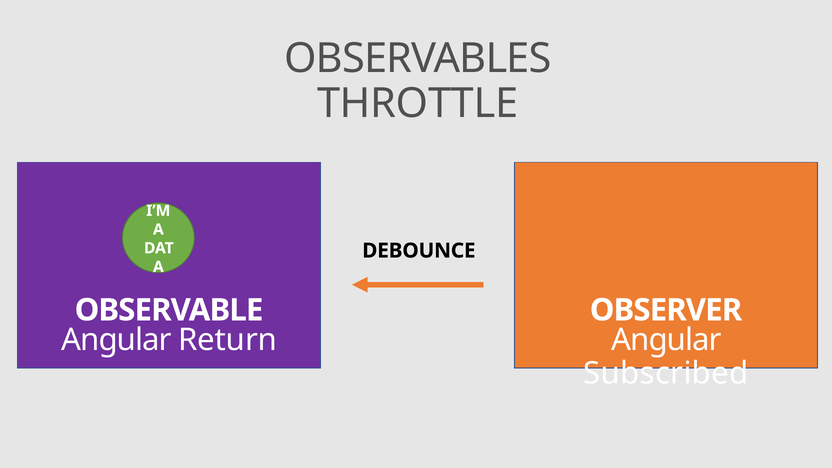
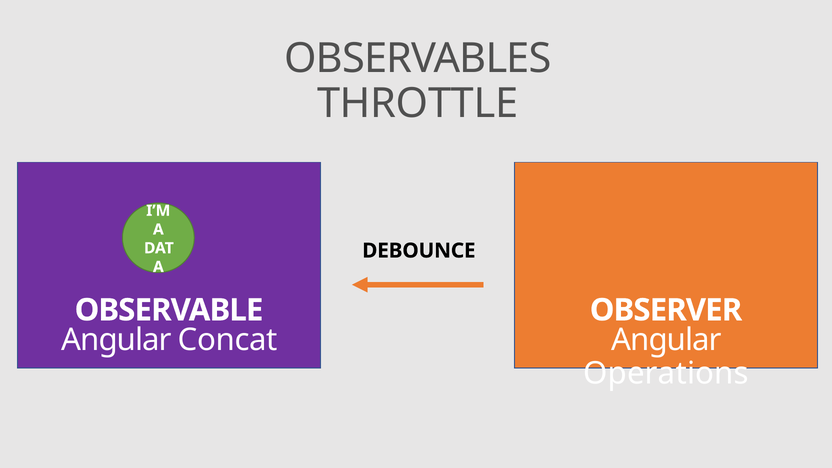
Return: Return -> Concat (228, 340)
Subscribed: Subscribed -> Operations (666, 373)
